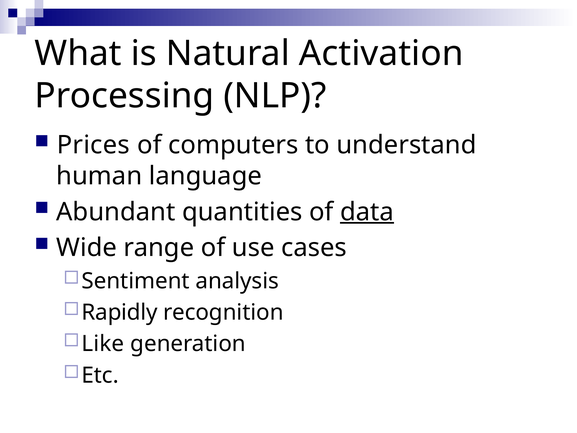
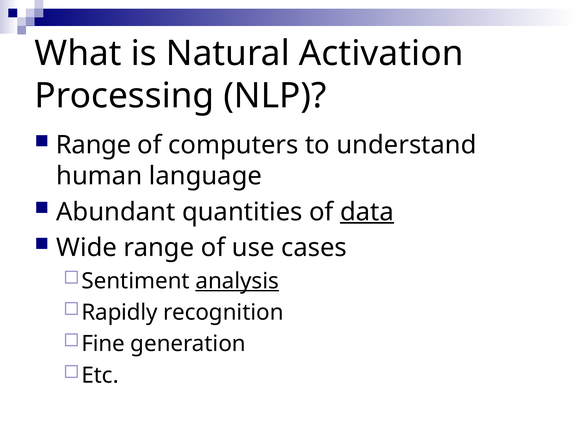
Prices: Prices -> Range (94, 145)
analysis underline: none -> present (237, 281)
Like: Like -> Fine (103, 344)
